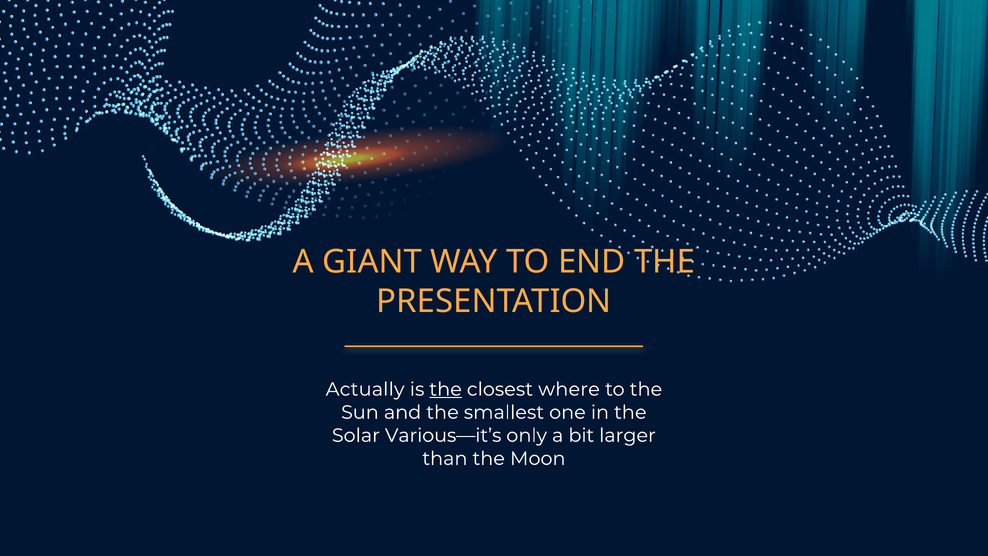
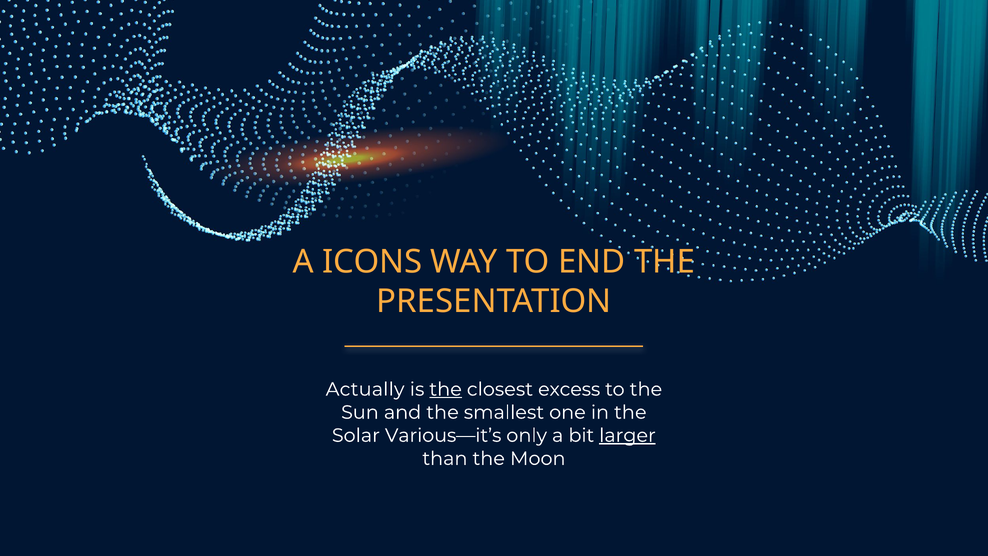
GIANT: GIANT -> ICONS (372, 262)
where: where -> excess (569, 389)
larger underline: none -> present (627, 435)
